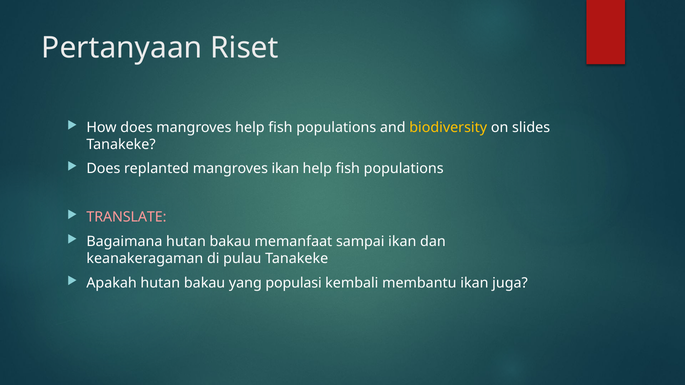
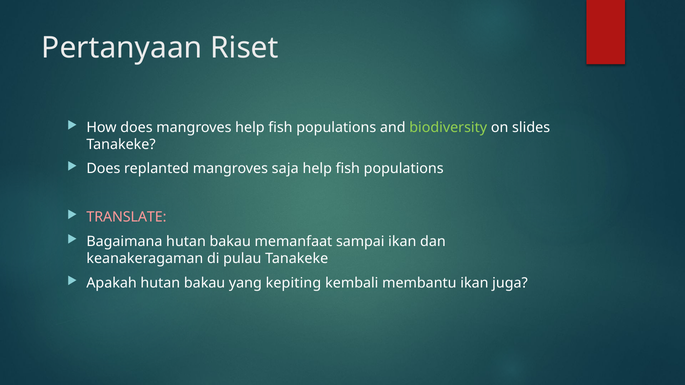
biodiversity colour: yellow -> light green (448, 127)
mangroves ikan: ikan -> saja (285, 169)
populasi: populasi -> kepiting (293, 283)
